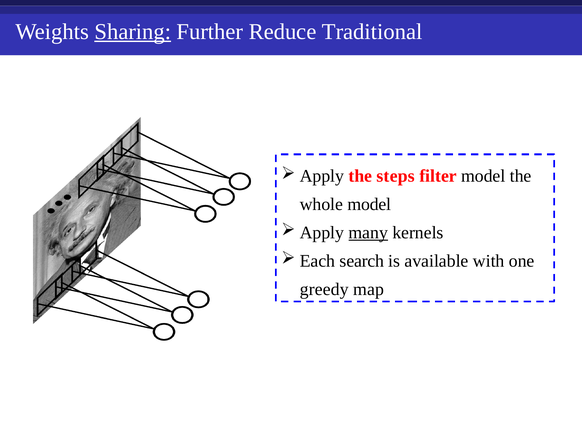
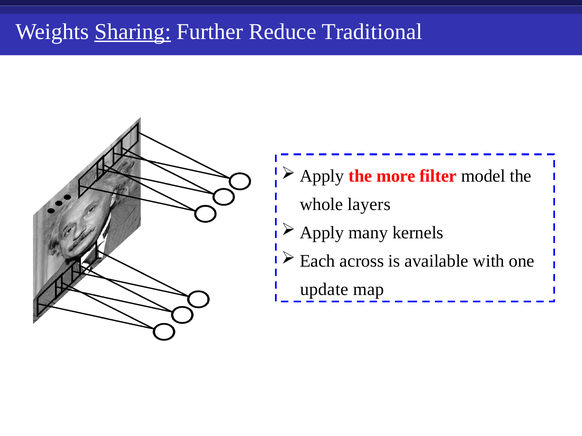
steps: steps -> more (396, 176)
whole model: model -> layers (369, 205)
many underline: present -> none (368, 233)
search: search -> across (362, 261)
greedy: greedy -> update (324, 290)
